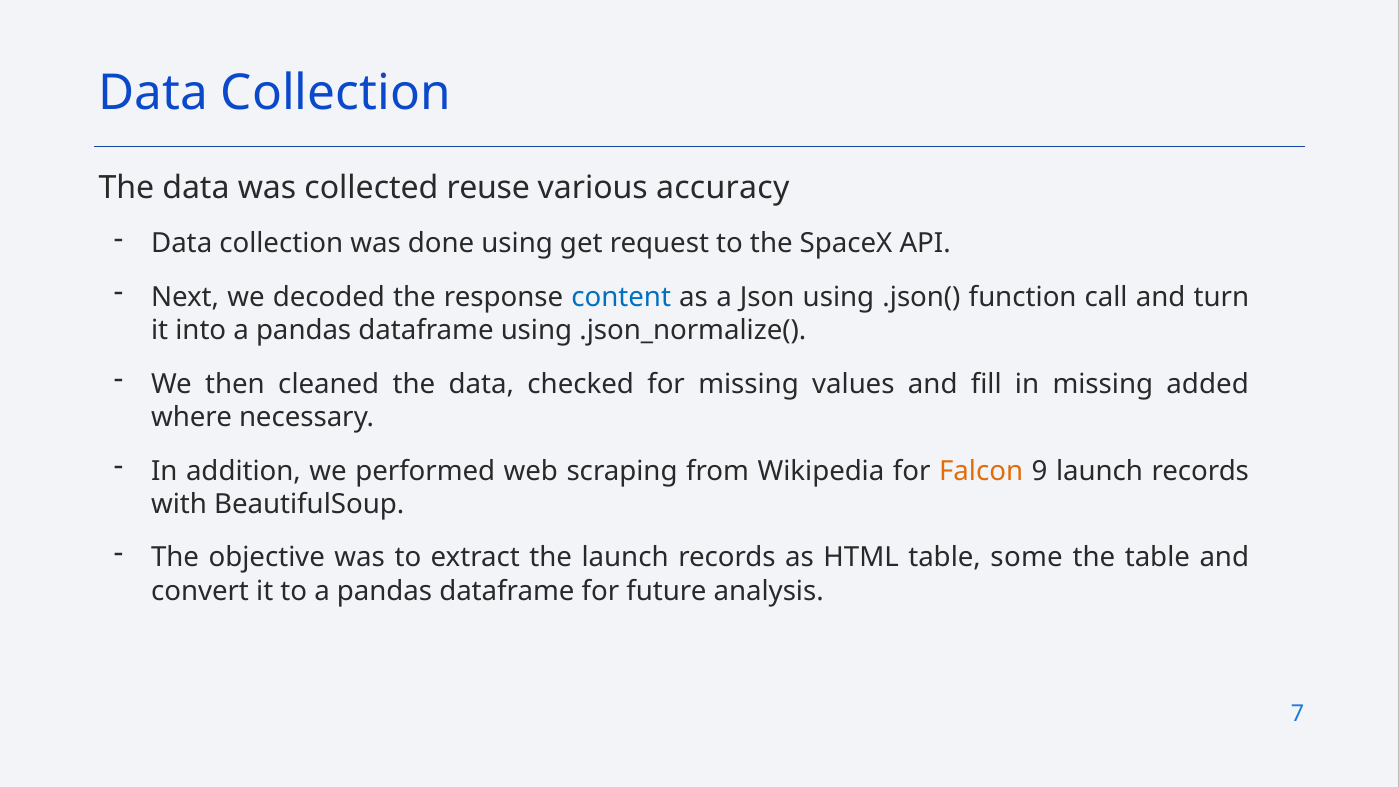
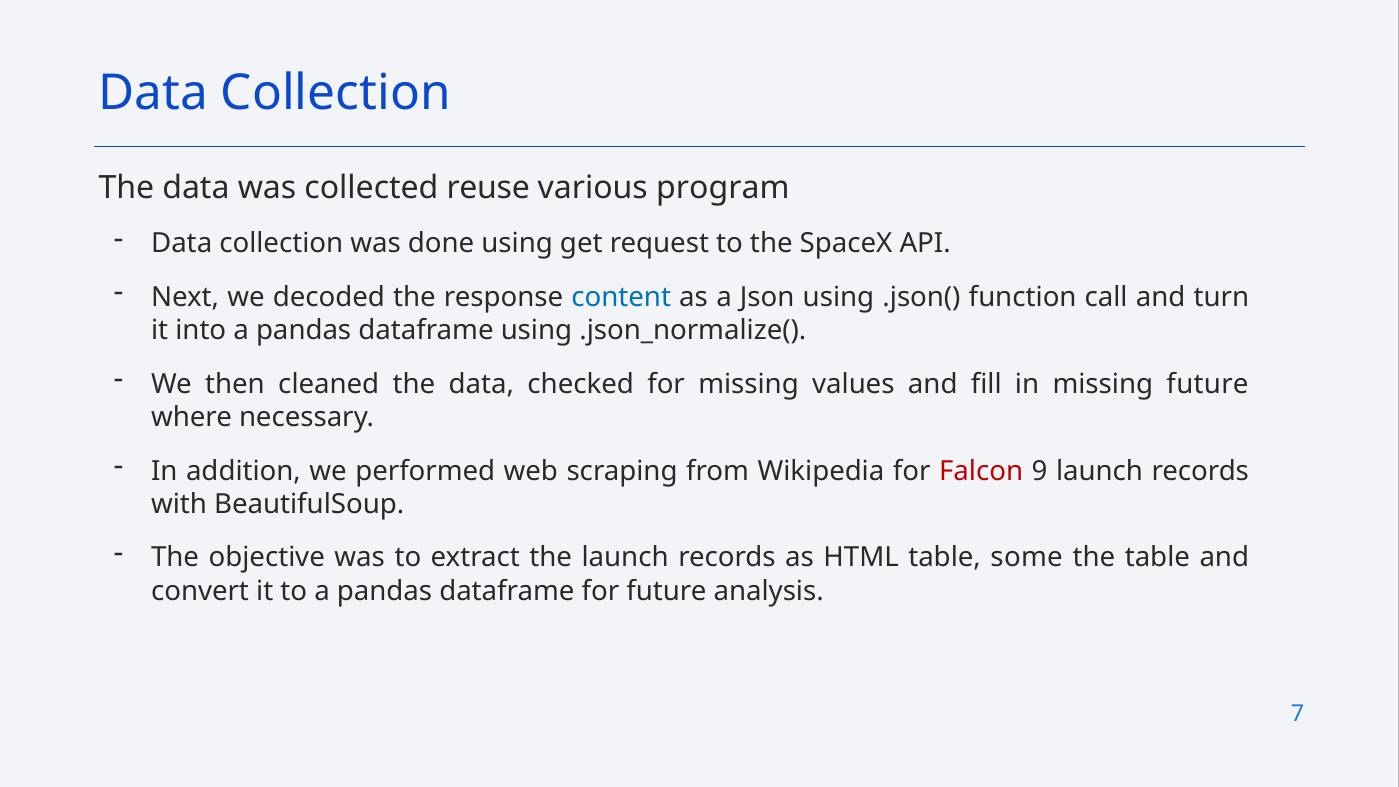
accuracy: accuracy -> program (723, 188)
missing added: added -> future (1208, 384)
Falcon colour: orange -> red (981, 471)
